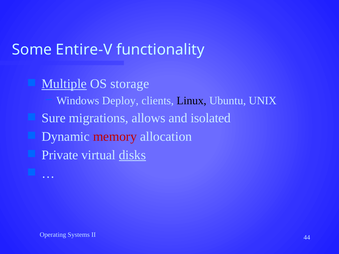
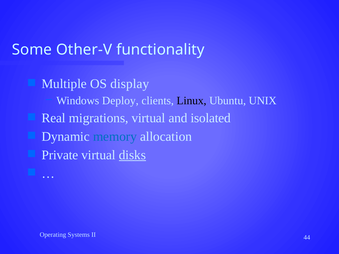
Entire-V: Entire-V -> Other-V (84, 50)
Multiple underline: present -> none (64, 84)
storage: storage -> display (130, 84)
Sure: Sure -> Real (54, 118)
migrations allows: allows -> virtual (149, 118)
memory colour: red -> blue (115, 137)
